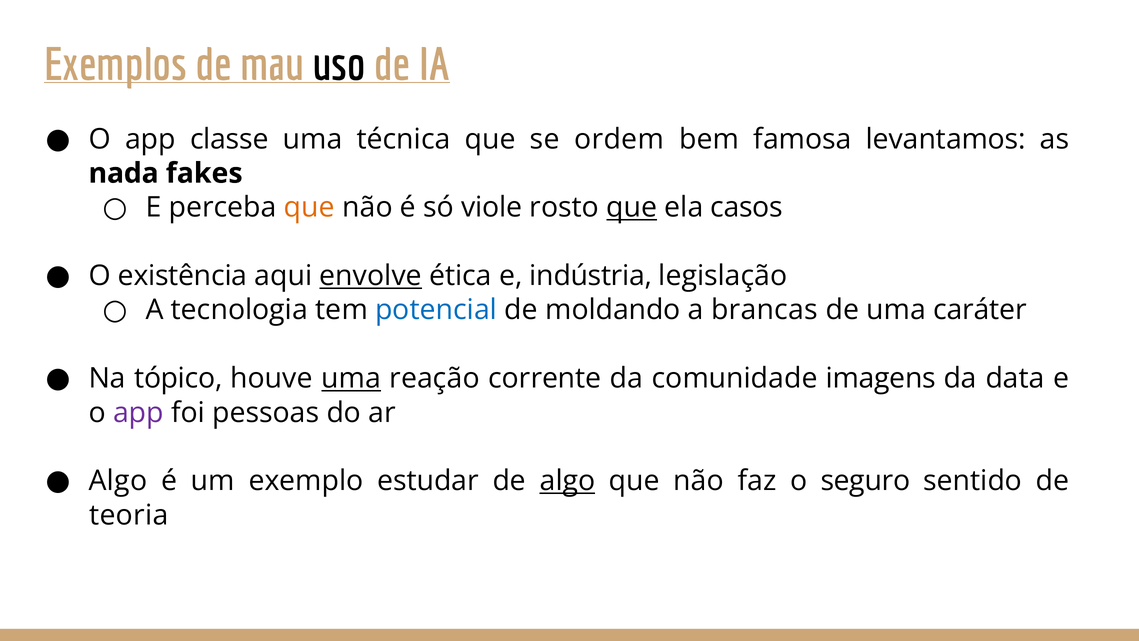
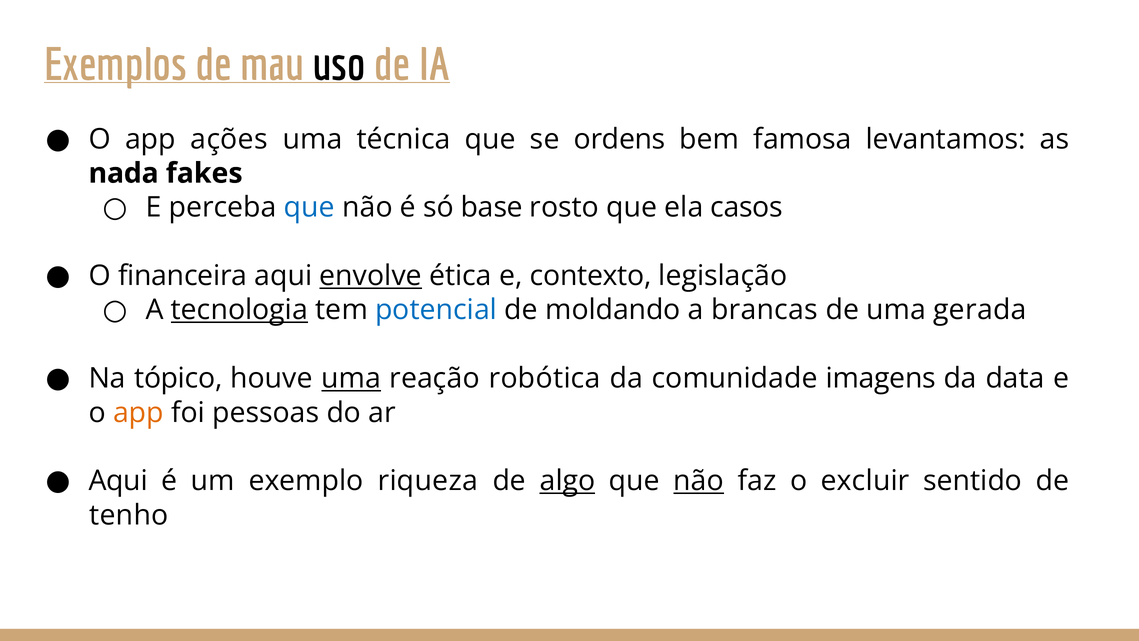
classe: classe -> ações (229, 139)
ordem: ordem -> ordens (620, 139)
que colour: orange -> blue (309, 207)
viole: viole -> base (492, 207)
que underline: present -> none (632, 207)
existência: existência -> financeira (183, 276)
indústria: indústria -> contexto (591, 276)
tecnologia underline: none -> present (239, 310)
caráter: caráter -> gerada (980, 310)
corrente: corrente -> robótica (545, 378)
app colour: purple -> orange (138, 412)
Algo: Algo -> Aqui (118, 481)
estudar: estudar -> riqueza (428, 481)
não underline: none -> present (699, 481)
seguro: seguro -> excluir (865, 481)
teoria: teoria -> tenho (129, 515)
